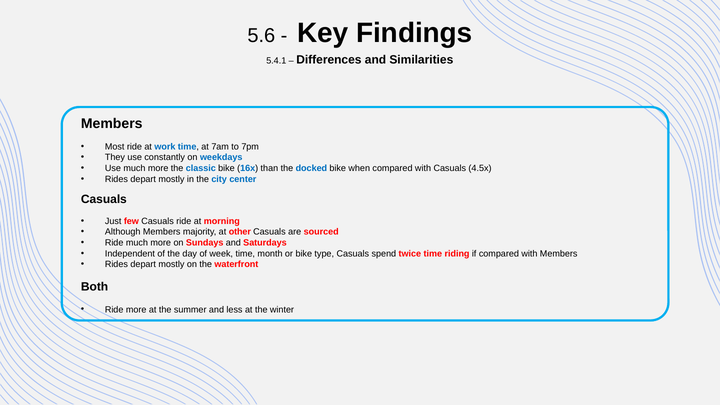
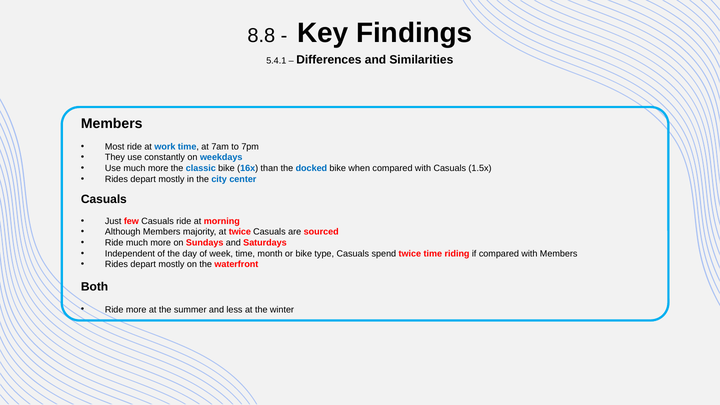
5.6: 5.6 -> 8.8 (261, 36)
4.5x: 4.5x -> 1.5x (480, 168)
at other: other -> twice (240, 232)
